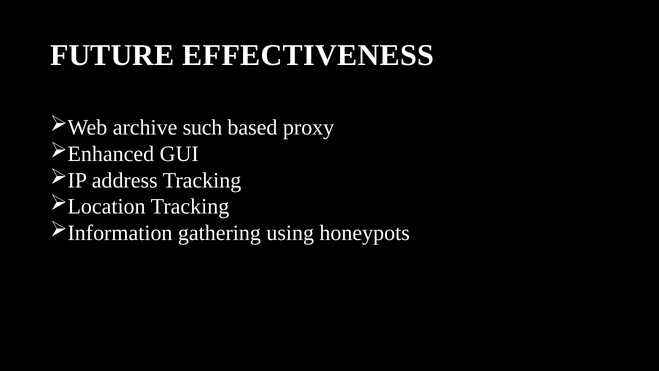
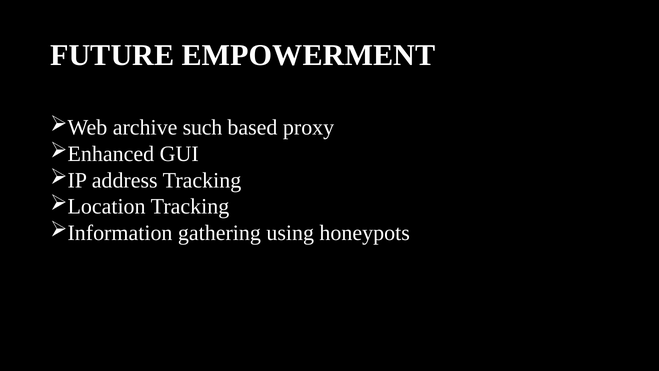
EFFECTIVENESS: EFFECTIVENESS -> EMPOWERMENT (308, 55)
